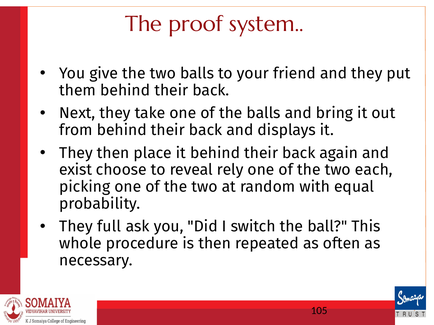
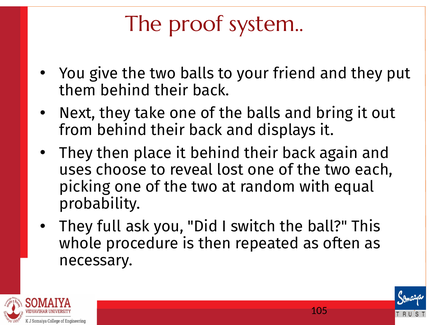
exist: exist -> uses (75, 170)
rely: rely -> lost (230, 170)
